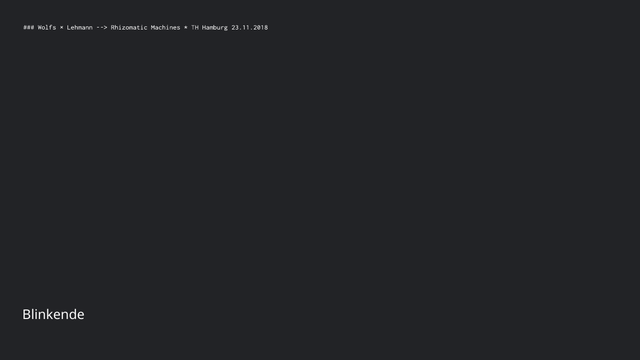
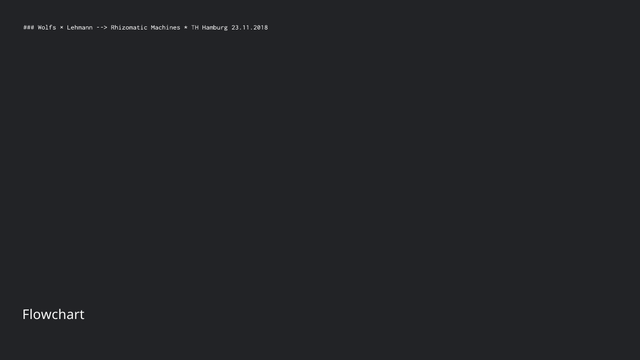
Blinkende: Blinkende -> Flowchart (53, 315)
